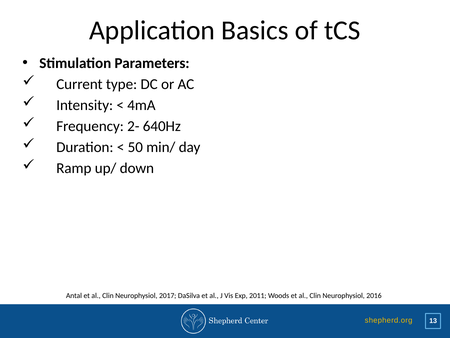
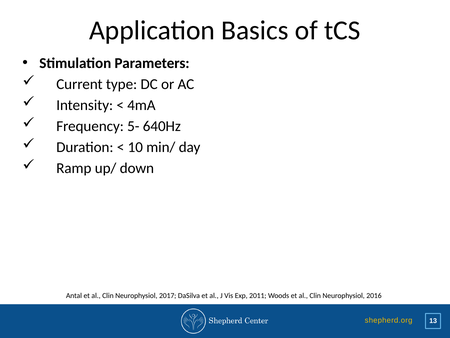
2-: 2- -> 5- (133, 126)
50: 50 -> 10 (135, 147)
